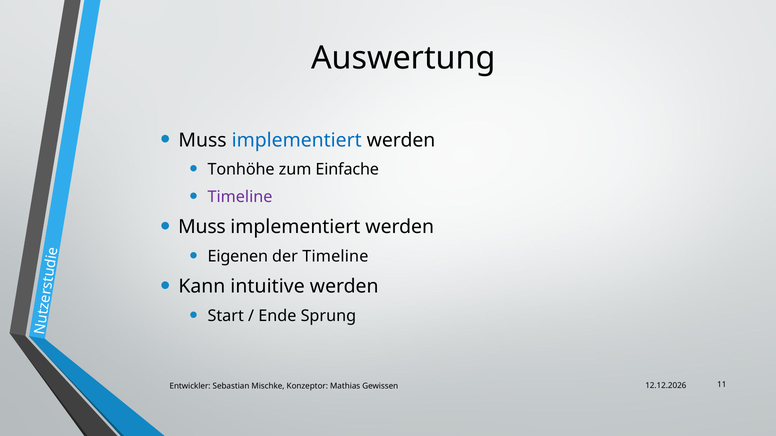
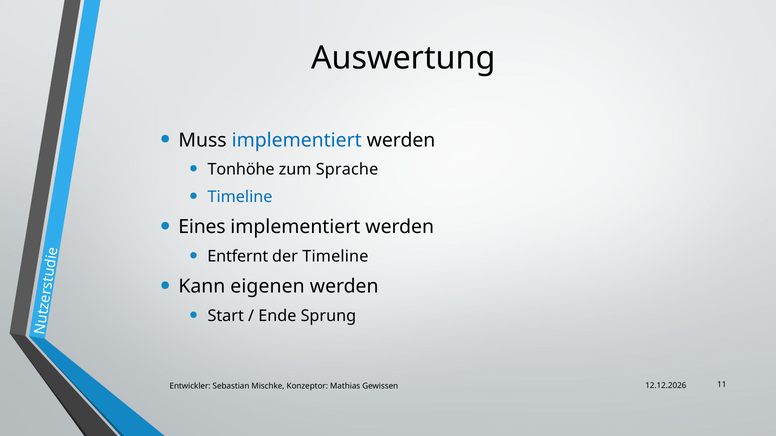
Einfache: Einfache -> Sprache (347, 169)
Timeline colour: purple -> blue (240, 197)
Muss: Muss -> Eines (202, 227)
Eigenen: Eigenen -> Entfernt (238, 257)
intuitive: intuitive -> eigenen (268, 287)
